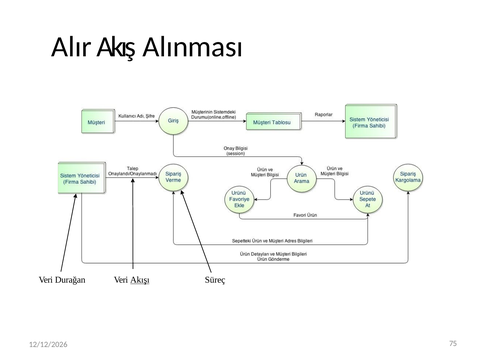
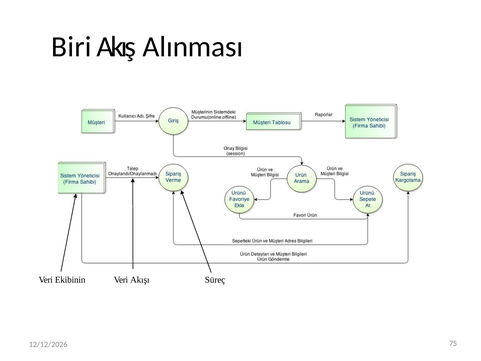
Alır: Alır -> Biri (71, 47)
Durağan: Durağan -> Ekibinin (70, 280)
Akışı underline: present -> none (140, 280)
